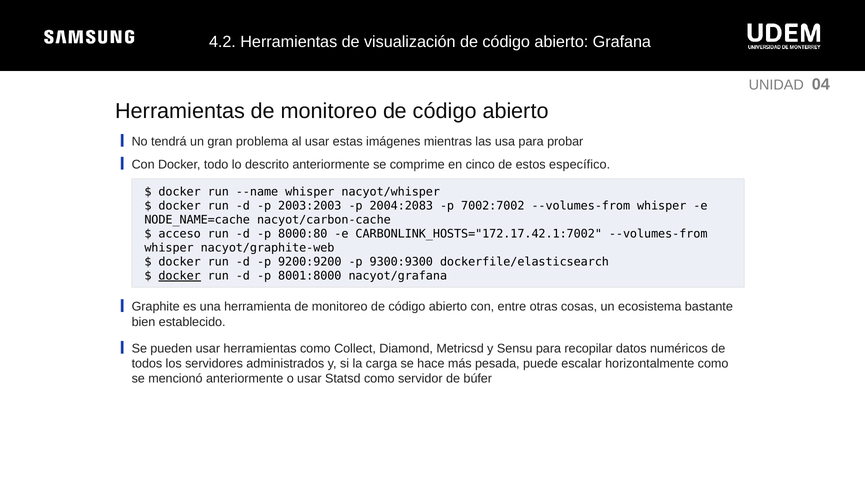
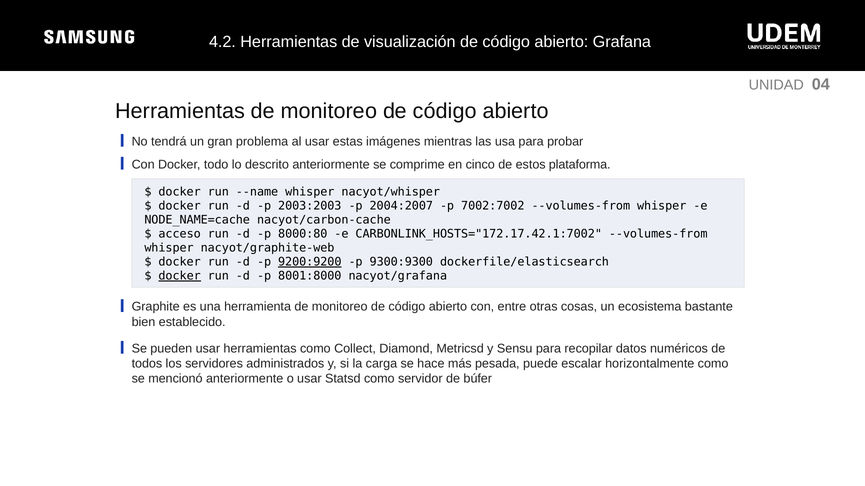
específico: específico -> plataforma (580, 165)
2004:2083: 2004:2083 -> 2004:2007 (401, 206)
9200:9200 underline: none -> present (310, 262)
